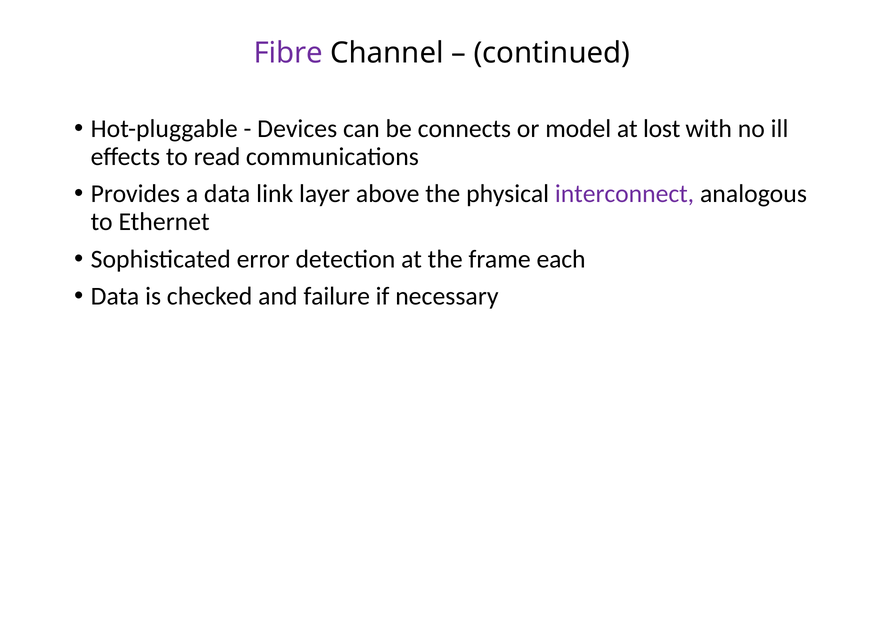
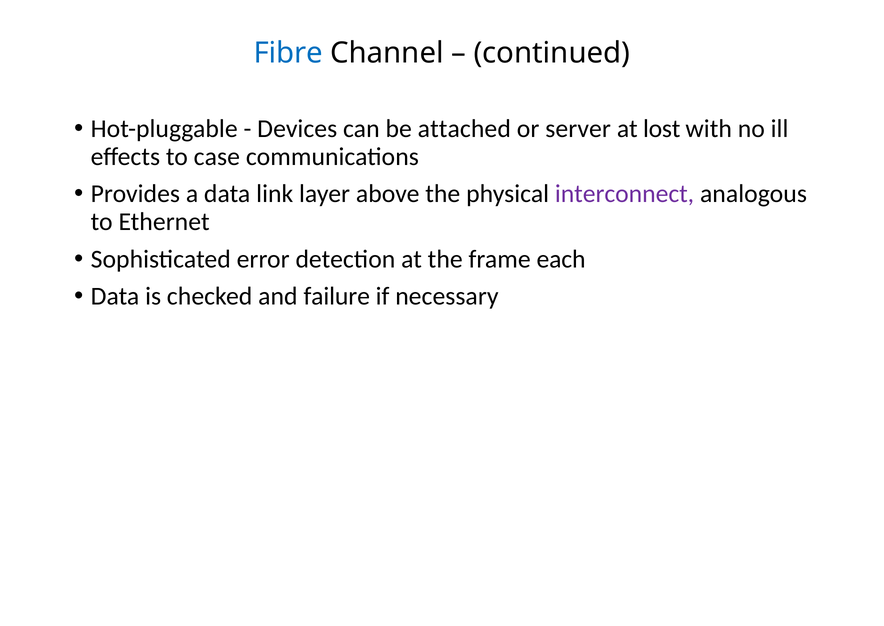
Fibre colour: purple -> blue (288, 53)
connects: connects -> attached (464, 129)
model: model -> server (578, 129)
read: read -> case (217, 157)
